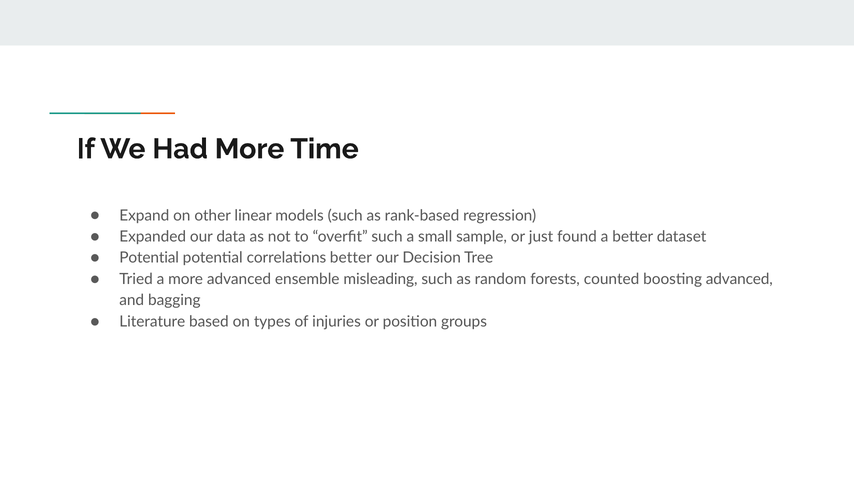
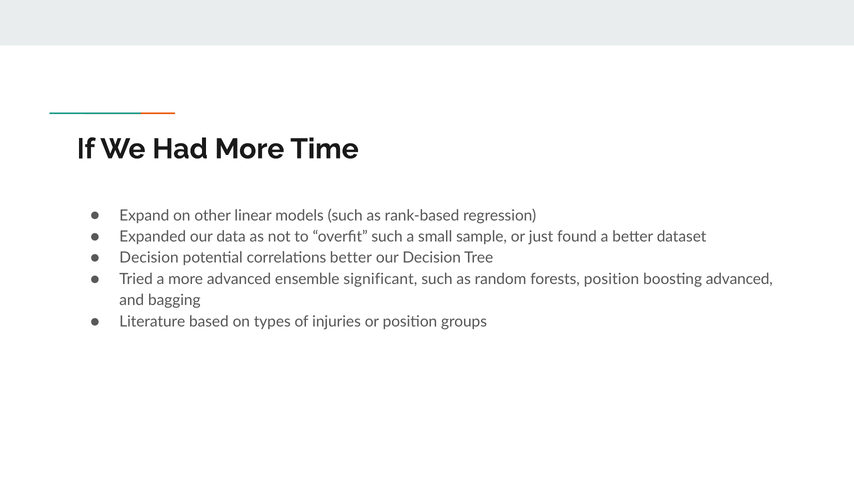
Potential: Potential -> Decision (149, 258)
misleading: misleading -> significant (380, 279)
forests counted: counted -> position (611, 279)
